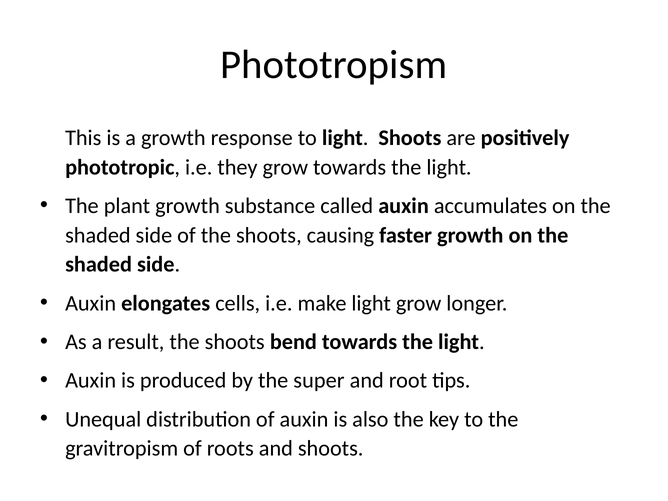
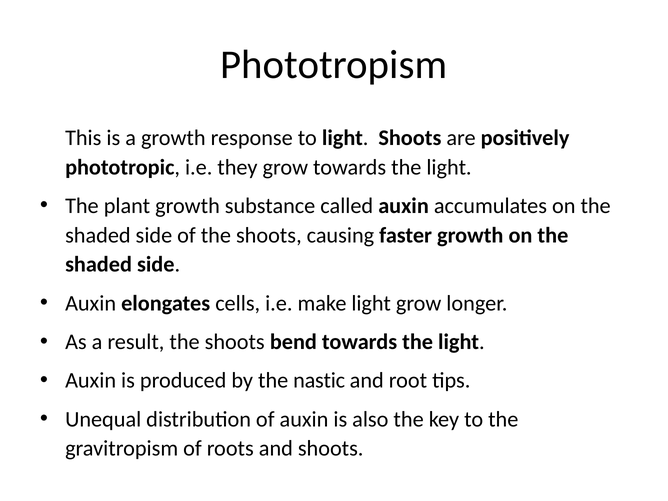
super: super -> nastic (319, 381)
